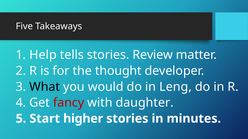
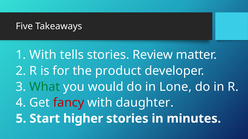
Help: Help -> With (43, 55)
thought: thought -> product (118, 71)
What colour: black -> green (45, 87)
Leng: Leng -> Lone (175, 87)
